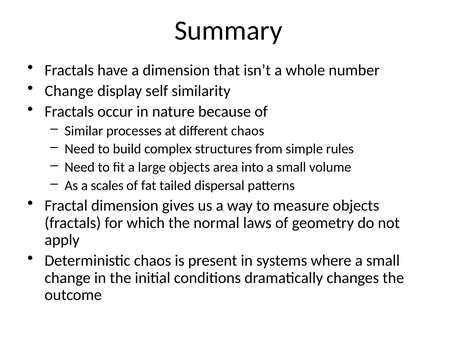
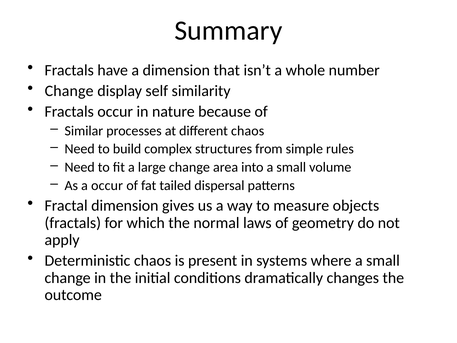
large objects: objects -> change (189, 167)
a scales: scales -> occur (107, 185)
